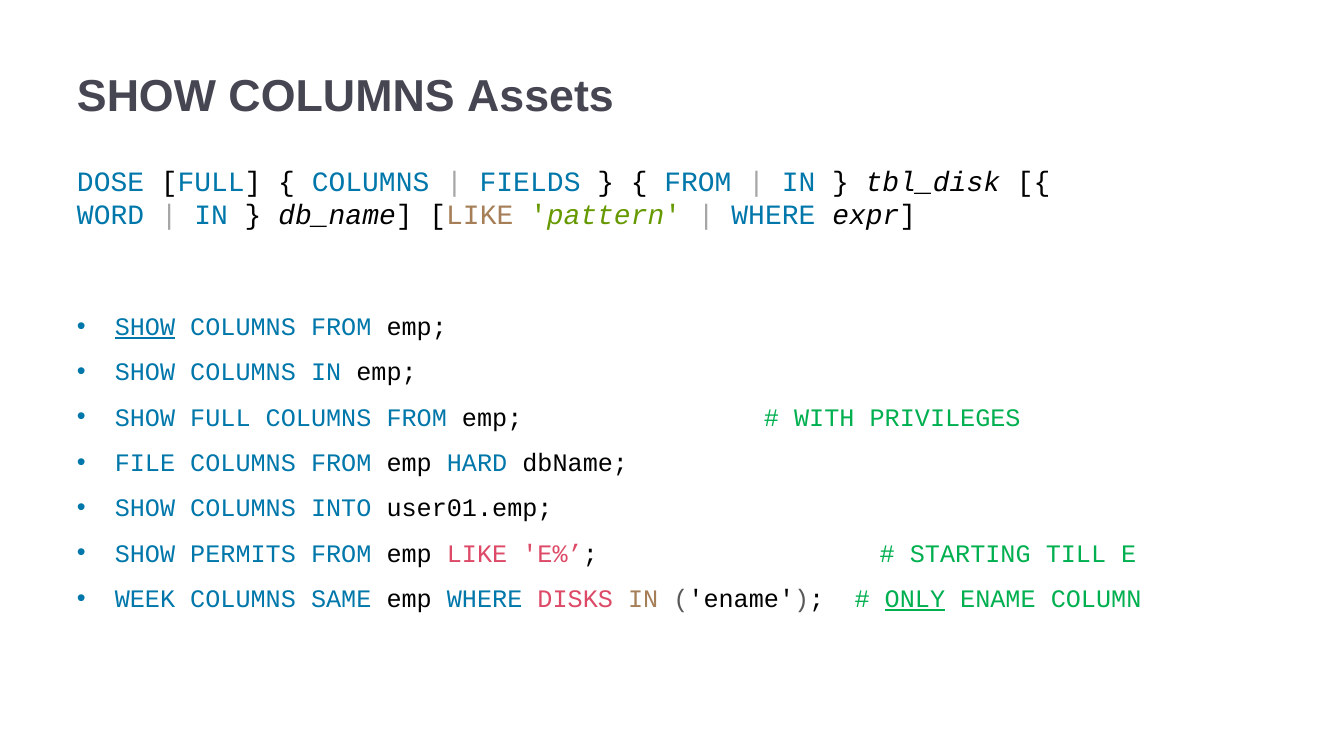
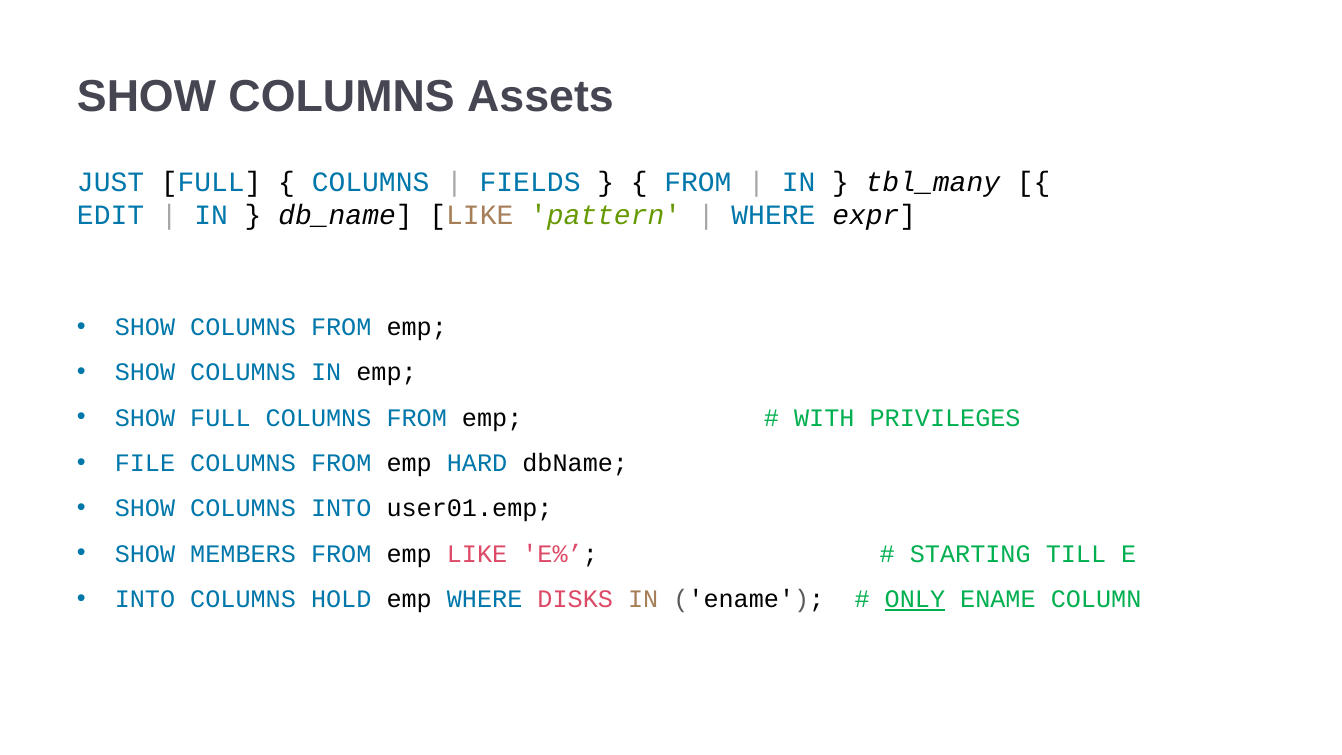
DOSE: DOSE -> JUST (111, 182)
tbl_disk: tbl_disk -> tbl_many (933, 182)
WORD: WORD -> EDIT (111, 216)
SHOW underline: present -> none (145, 327)
PERMITS: PERMITS -> MEMBERS (243, 554)
WEEK: WEEK -> INTO (145, 599)
SAME: SAME -> HOLD (341, 599)
